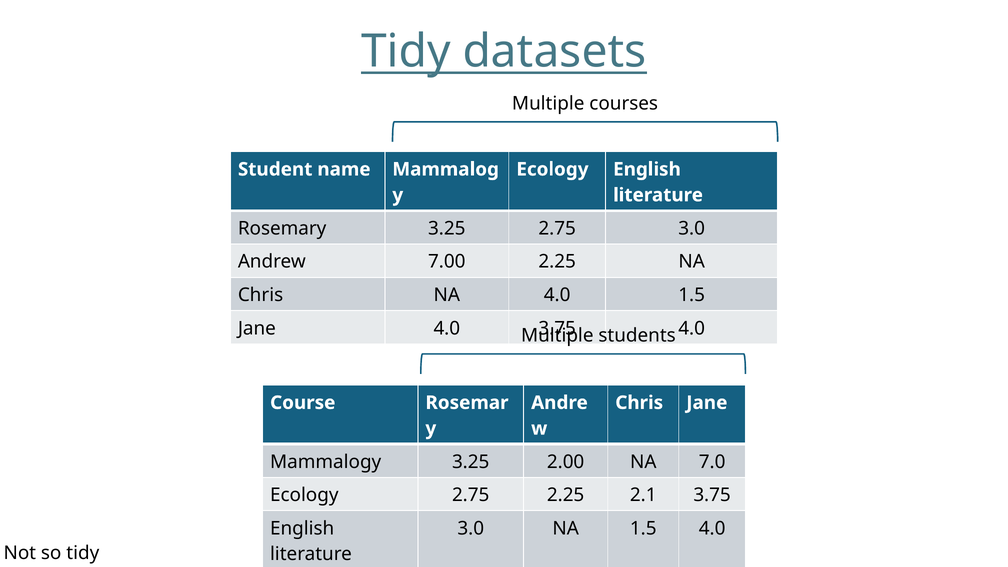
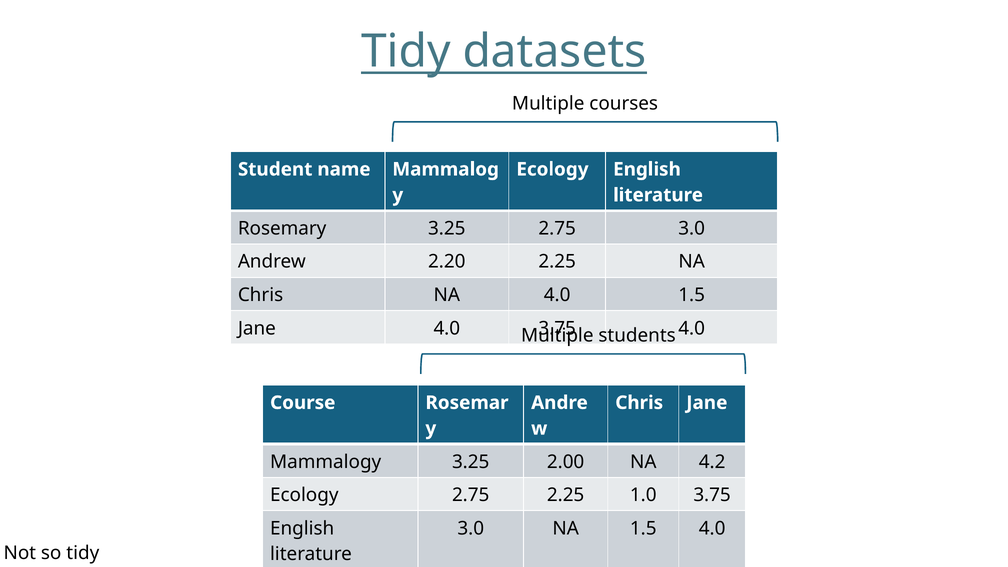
7.00: 7.00 -> 2.20 (447, 262)
7.0: 7.0 -> 4.2 (712, 462)
2.1: 2.1 -> 1.0 (643, 495)
